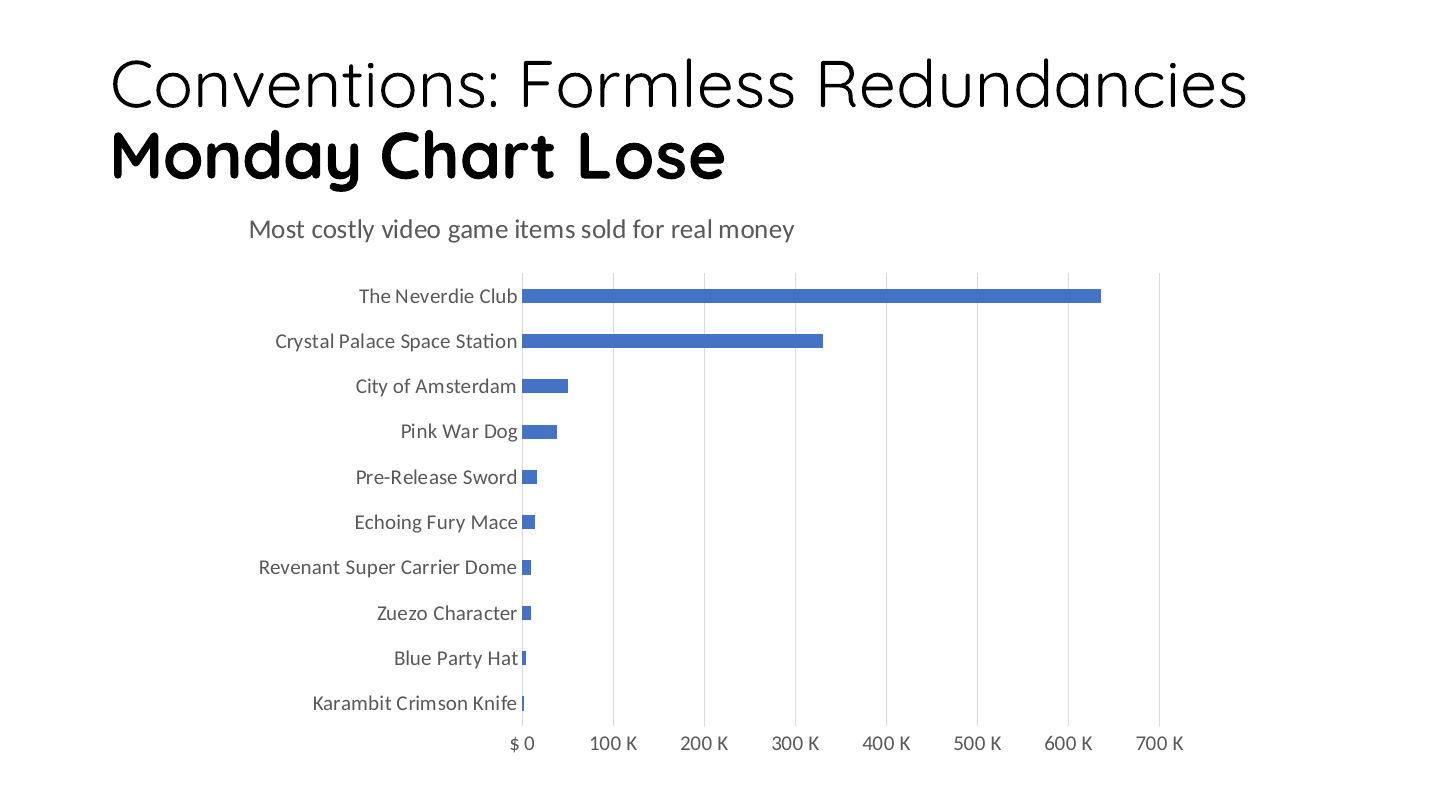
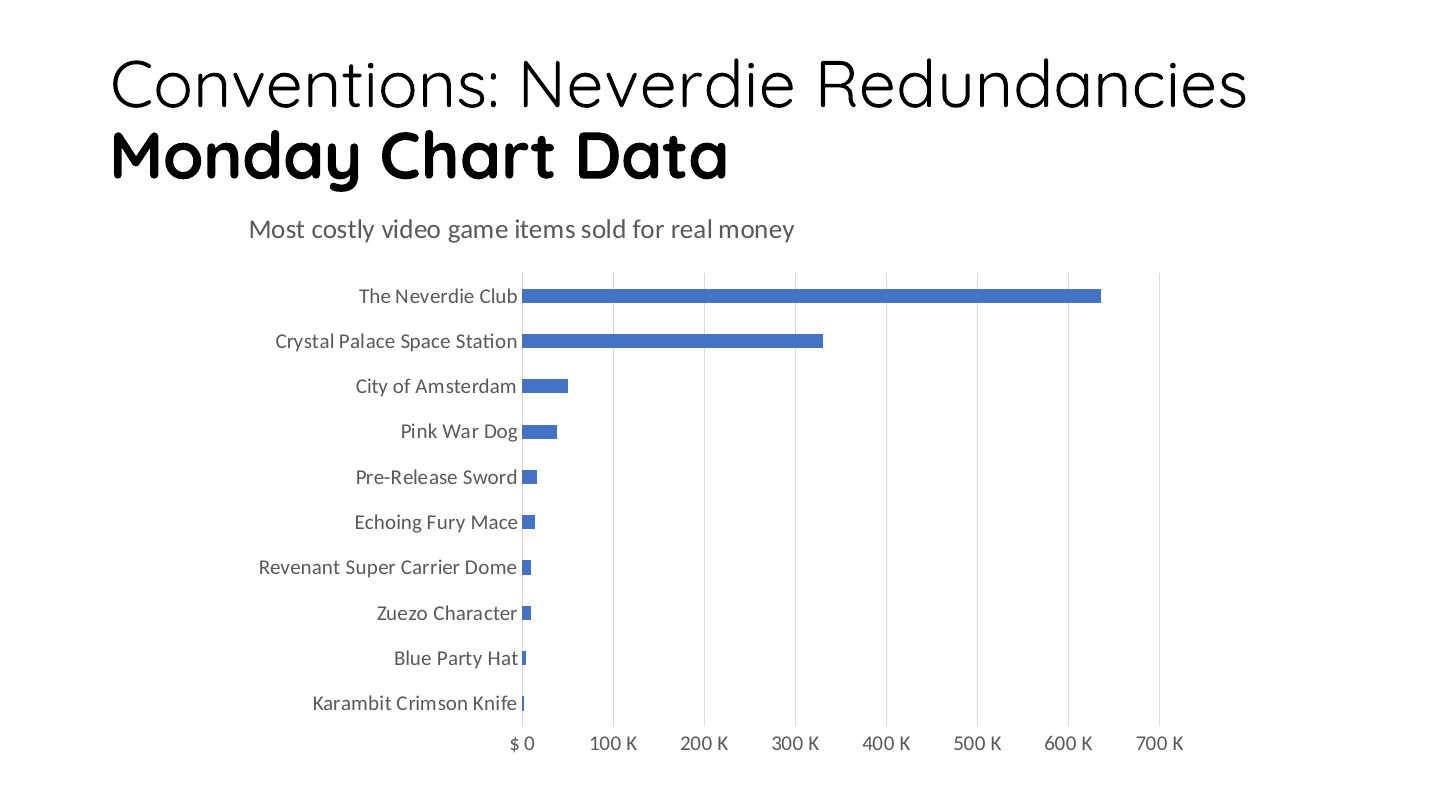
Conventions Formless: Formless -> Neverdie (657, 85)
Lose: Lose -> Data (652, 157)
